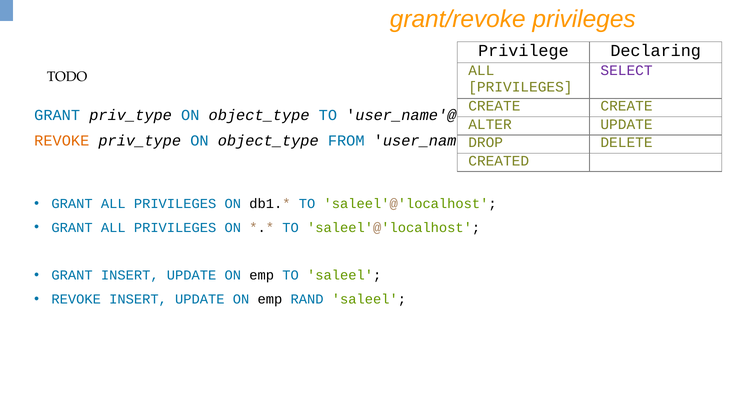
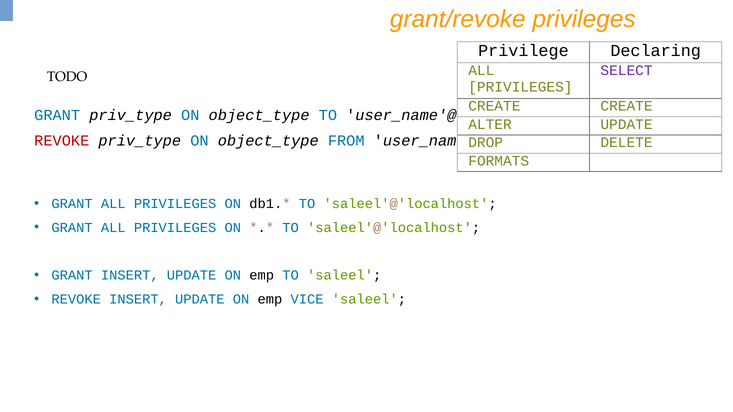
REVOKE colour: orange -> red (62, 141)
CREATED: CREATED -> FORMATS (499, 161)
RAND: RAND -> VICE (307, 299)
